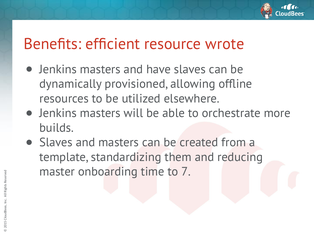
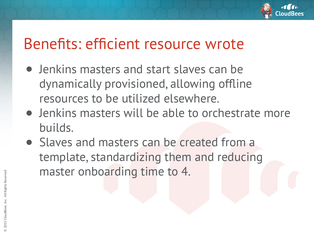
have: have -> start (158, 69)
7: 7 -> 4 (186, 172)
